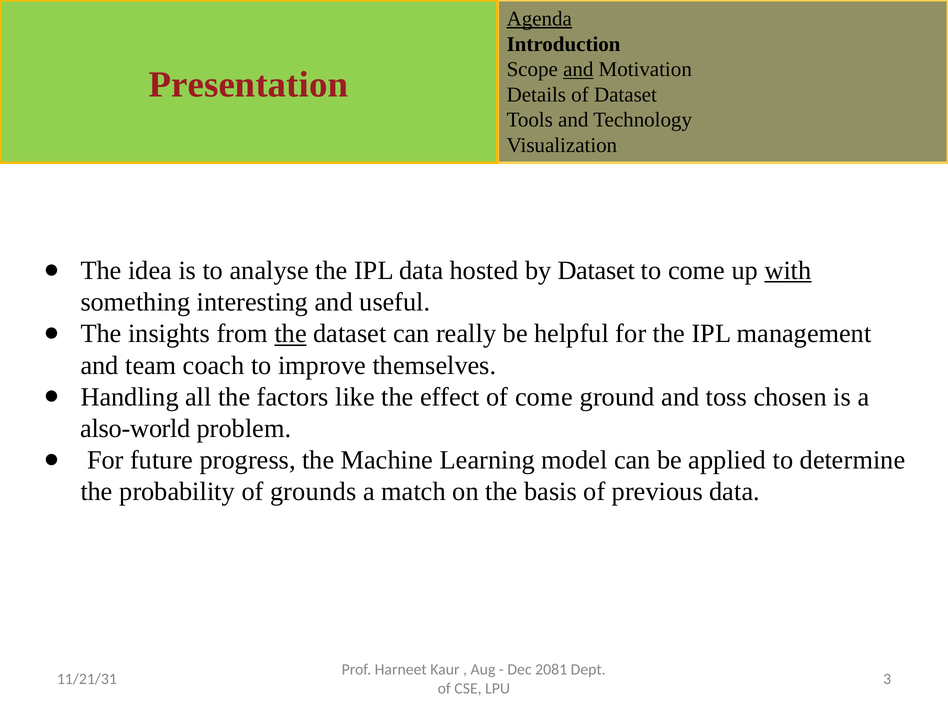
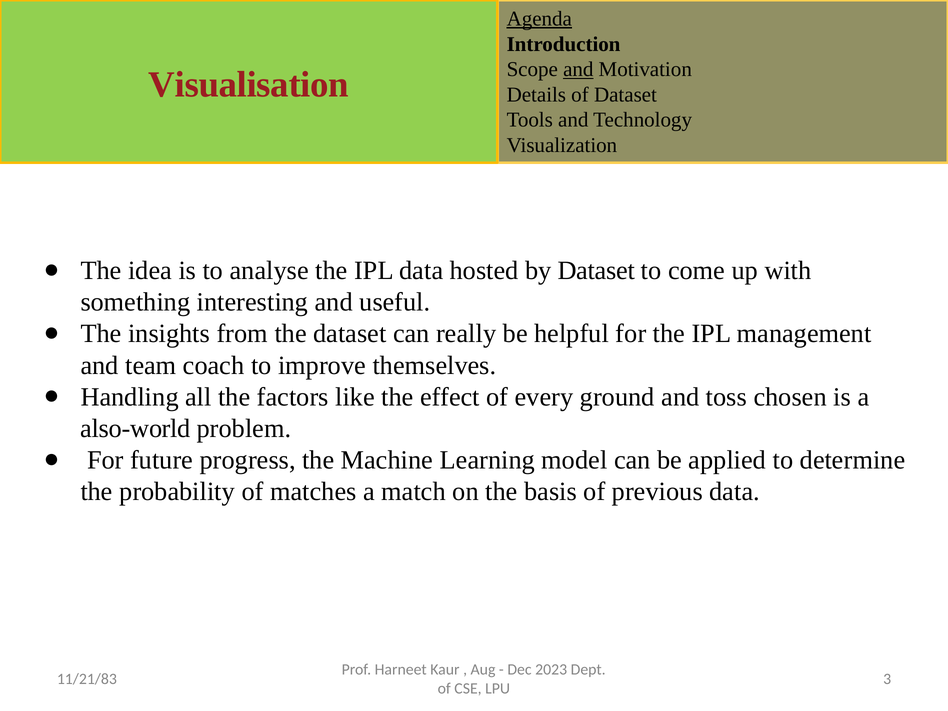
Presentation: Presentation -> Visualisation (249, 85)
with underline: present -> none (788, 271)
the underline: present -> none (291, 334)
of come: come -> every (544, 397)
grounds: grounds -> matches (313, 492)
2081: 2081 -> 2023 (551, 670)
11/21/31: 11/21/31 -> 11/21/83 (87, 679)
